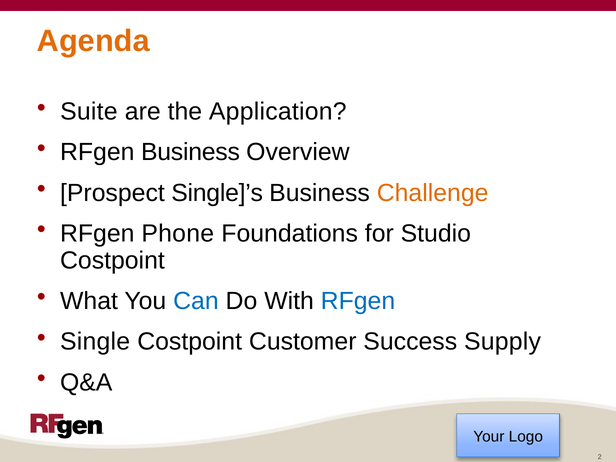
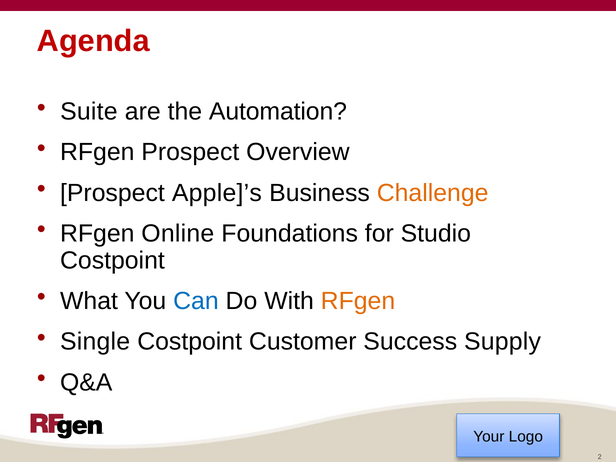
Agenda colour: orange -> red (93, 41)
Application: Application -> Automation (278, 112)
RFgen Business: Business -> Prospect (190, 152)
Single]’s: Single]’s -> Apple]’s (217, 193)
Phone: Phone -> Online (178, 234)
RFgen colour: blue -> orange (358, 301)
